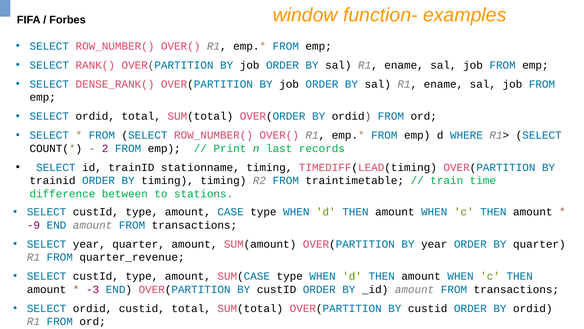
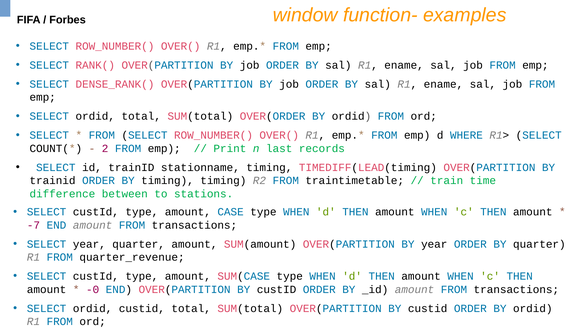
-9: -9 -> -7 (33, 225)
-3: -3 -> -0 (93, 289)
